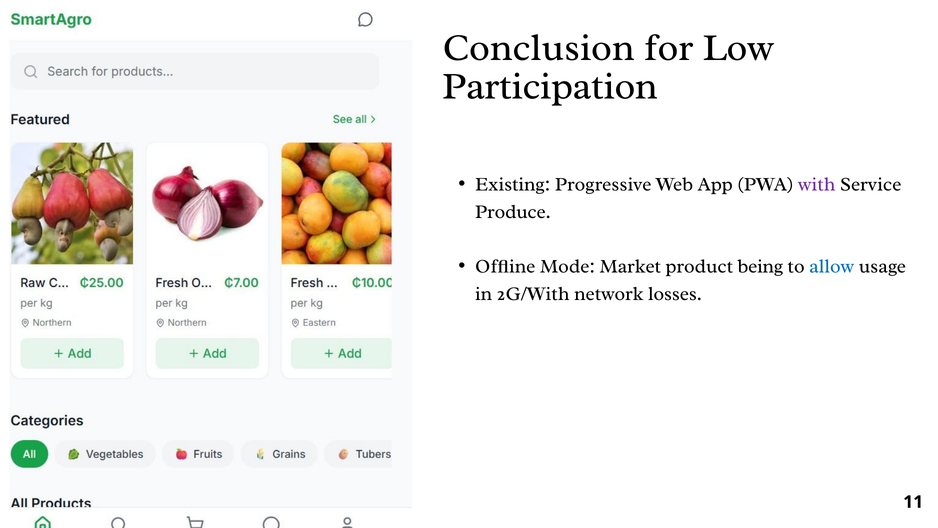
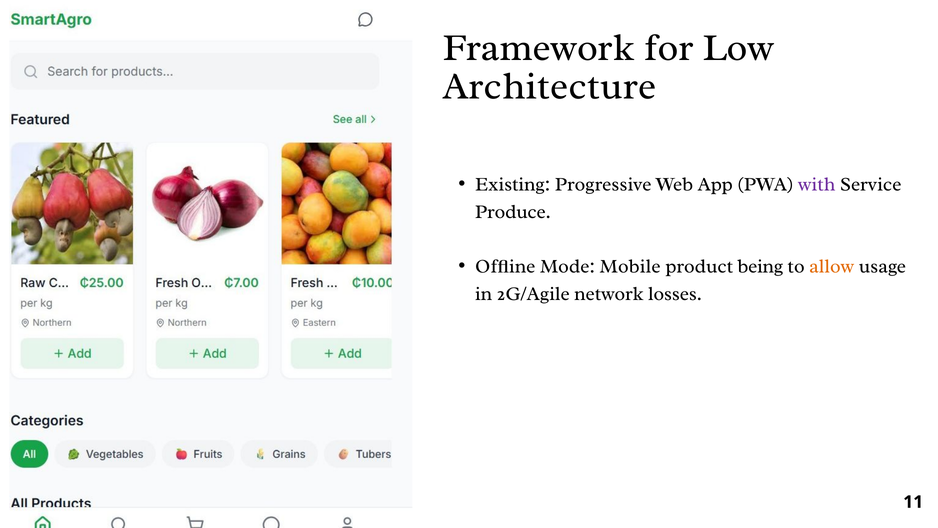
Conclusion: Conclusion -> Framework (539, 48)
Participation: Participation -> Architecture (549, 86)
Market: Market -> Mobile (630, 266)
allow colour: blue -> orange (832, 266)
2G/With: 2G/With -> 2G/Agile (533, 294)
